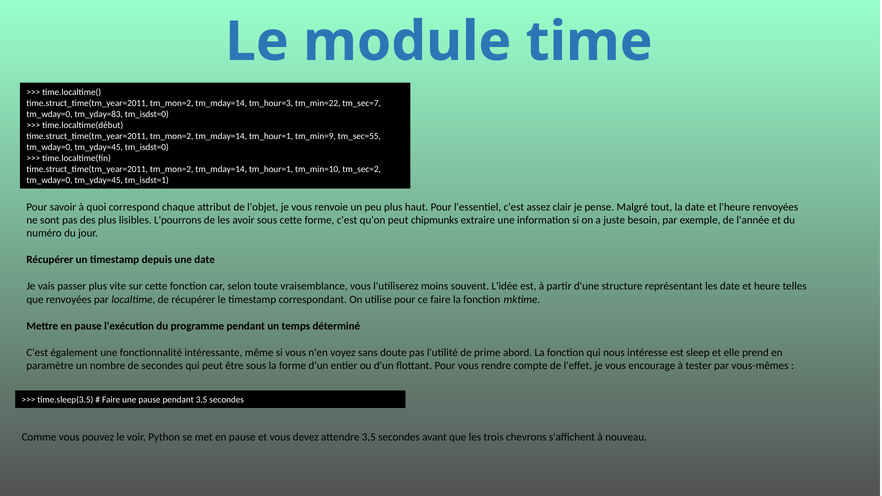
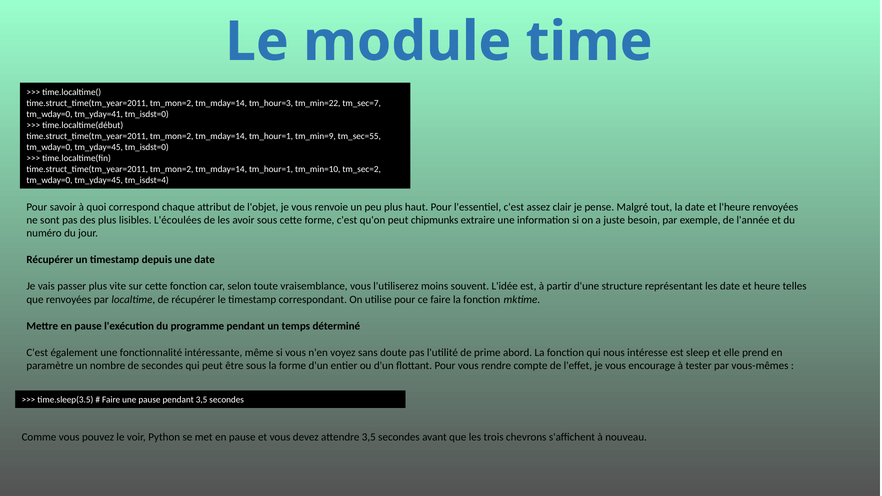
tm_yday=83: tm_yday=83 -> tm_yday=41 (99, 114)
tm_isdst=1: tm_isdst=1 -> tm_isdst=4 (147, 180)
L'pourrons: L'pourrons -> L'écoulées (178, 220)
